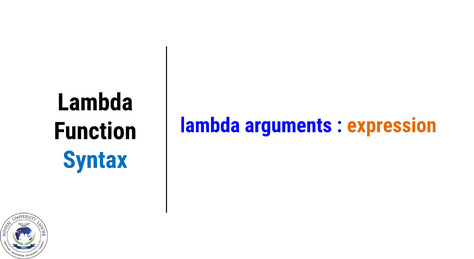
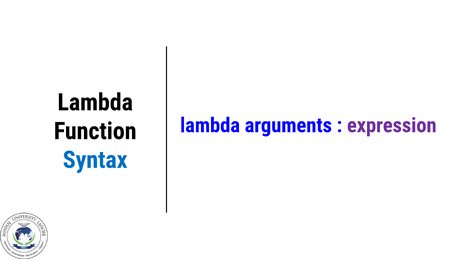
expression colour: orange -> purple (392, 125)
